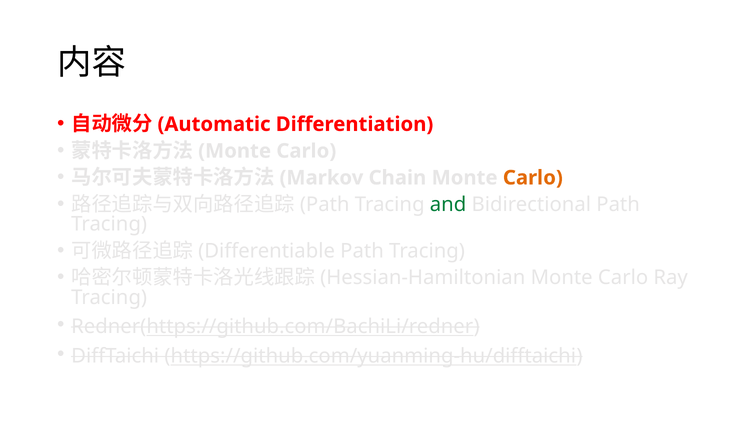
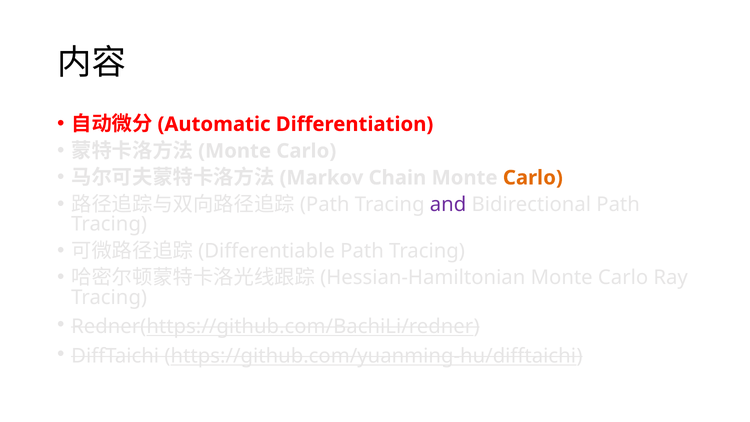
and colour: green -> purple (448, 204)
